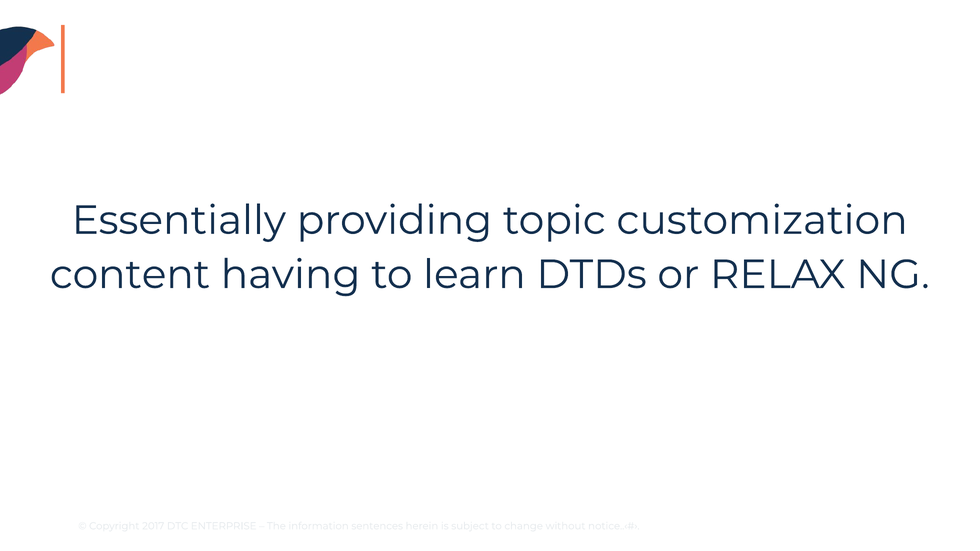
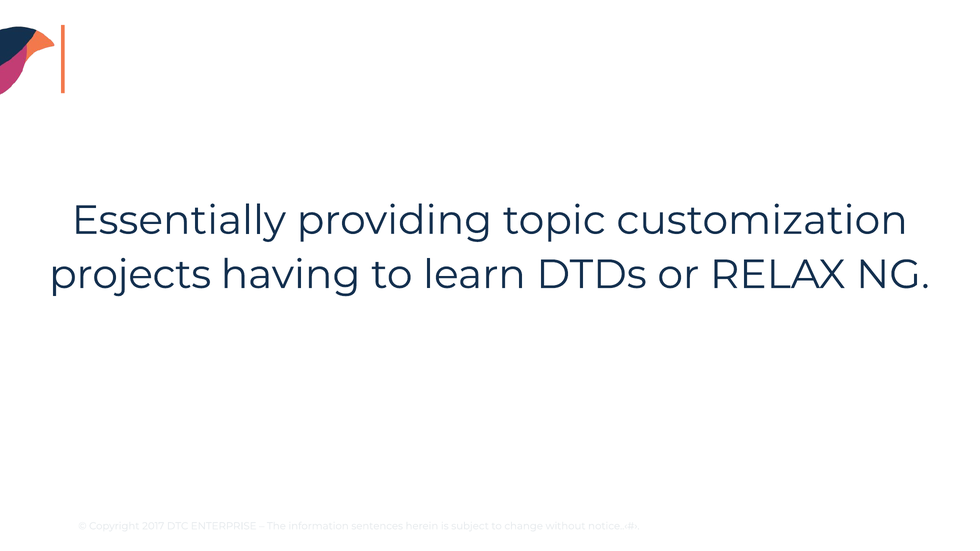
content: content -> projects (130, 275)
